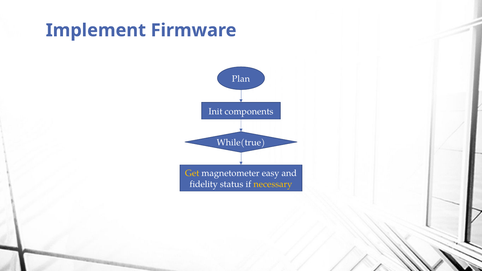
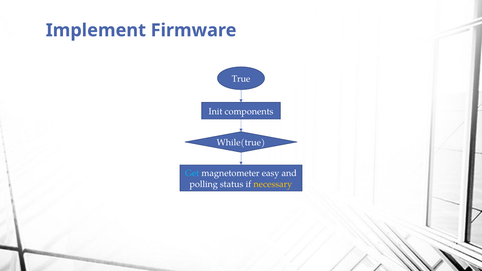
Plan: Plan -> True (241, 79)
Get colour: yellow -> light blue (192, 173)
fidelity: fidelity -> polling (204, 184)
